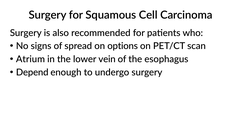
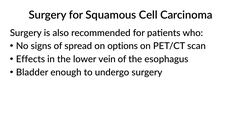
Atrium: Atrium -> Effects (31, 59)
Depend: Depend -> Bladder (32, 72)
